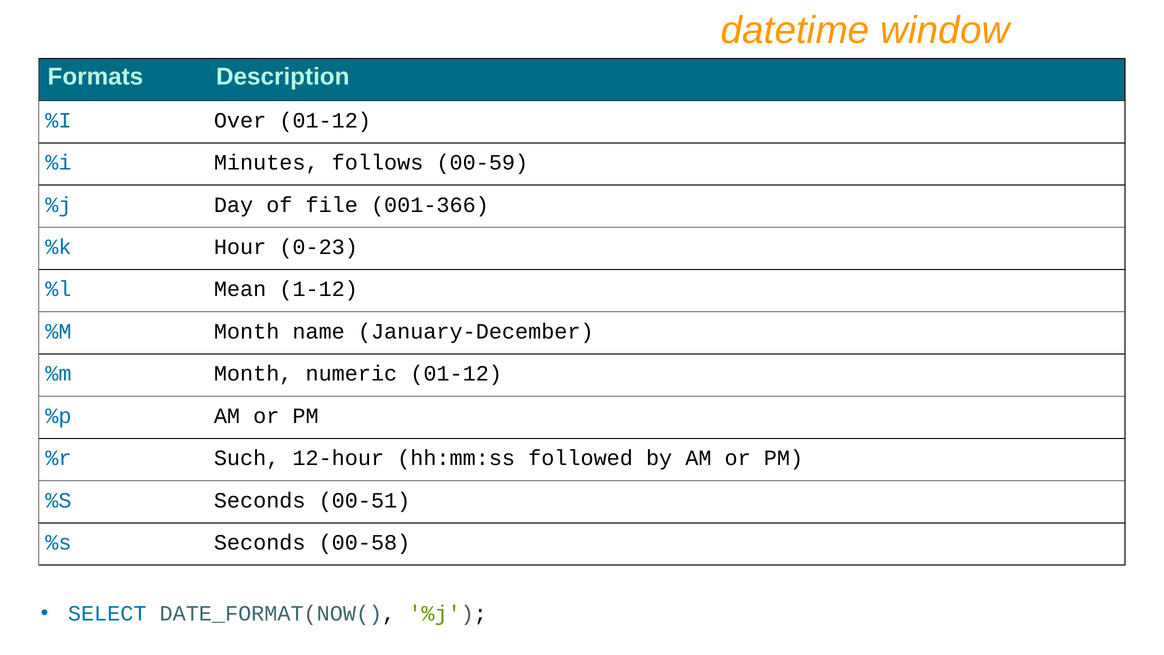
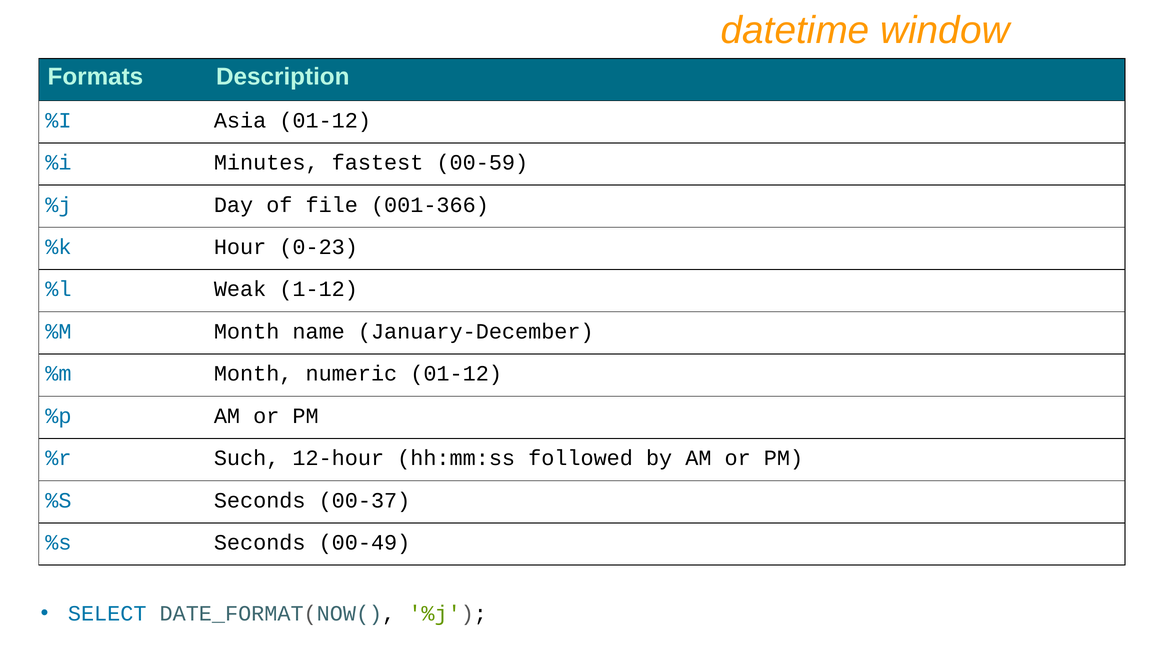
Over: Over -> Asia (240, 120)
follows: follows -> fastest (378, 163)
Mean: Mean -> Weak (240, 289)
00-51: 00-51 -> 00-37 (364, 500)
00-58: 00-58 -> 00-49 (364, 542)
